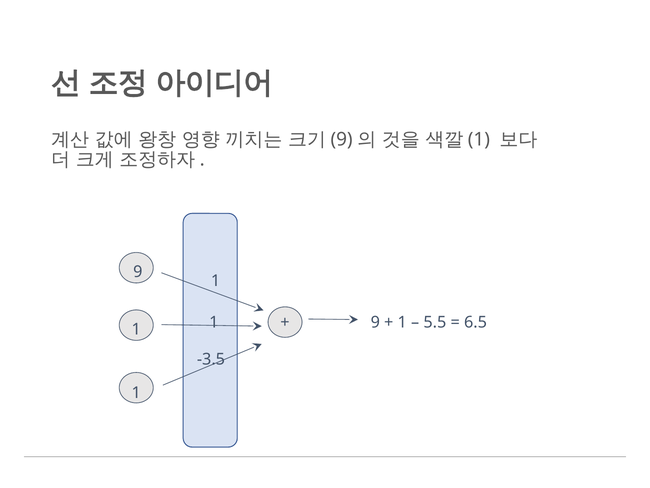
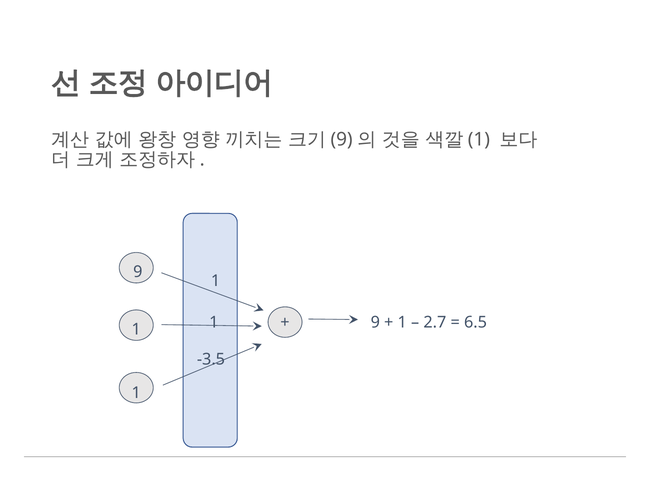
5.5: 5.5 -> 2.7 (435, 322)
